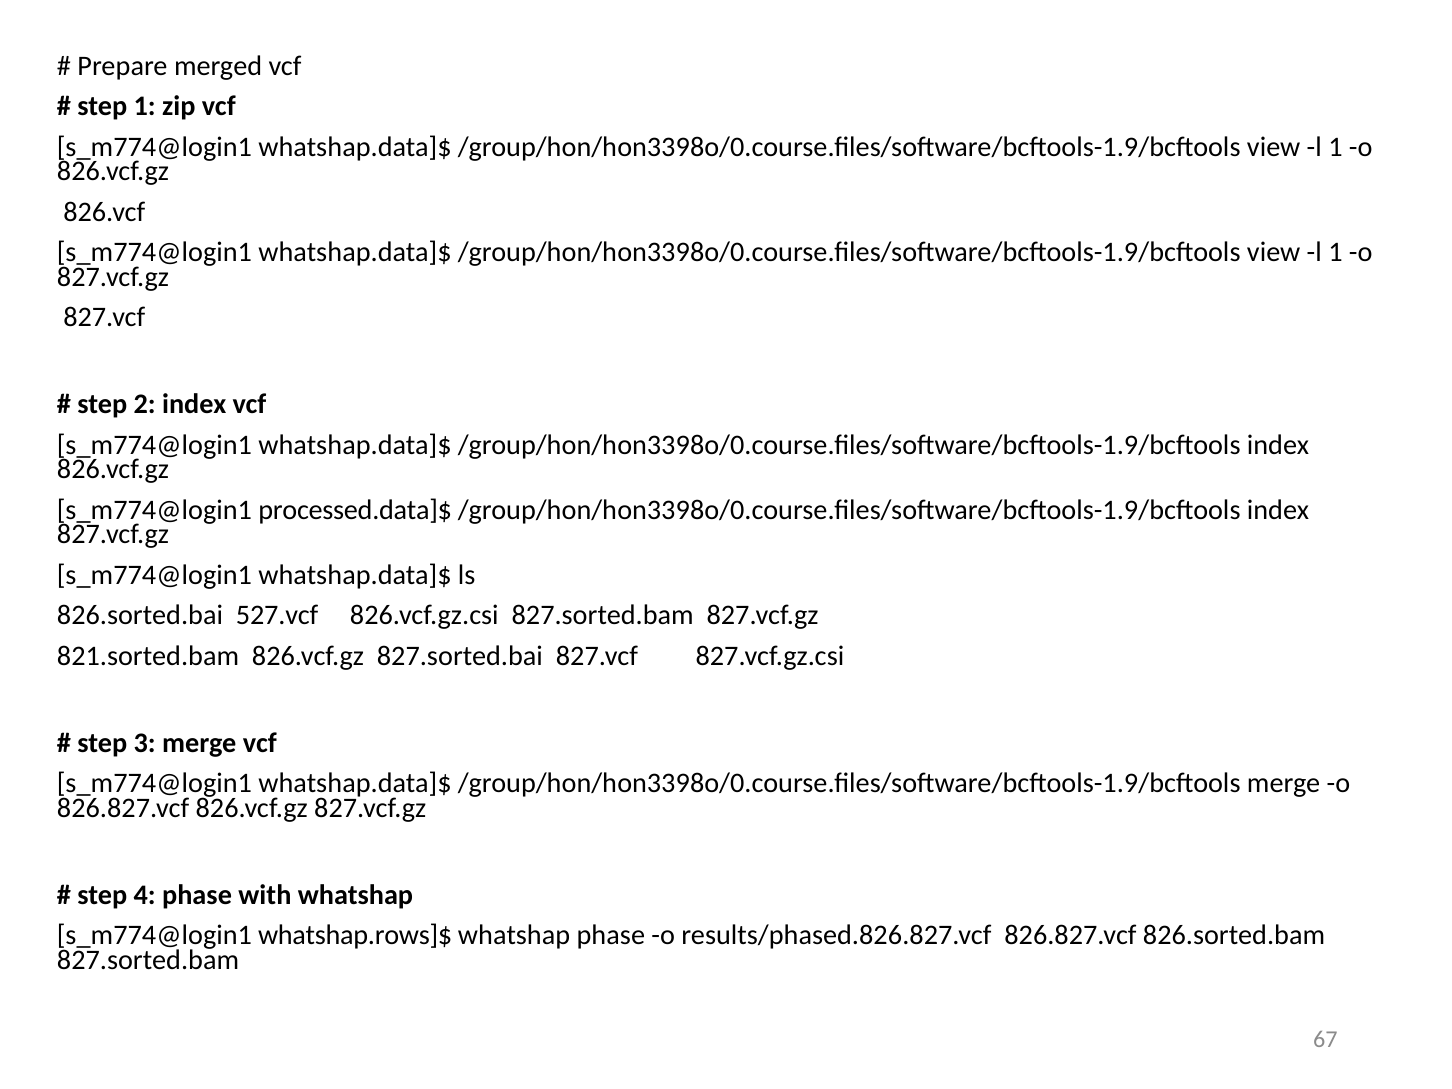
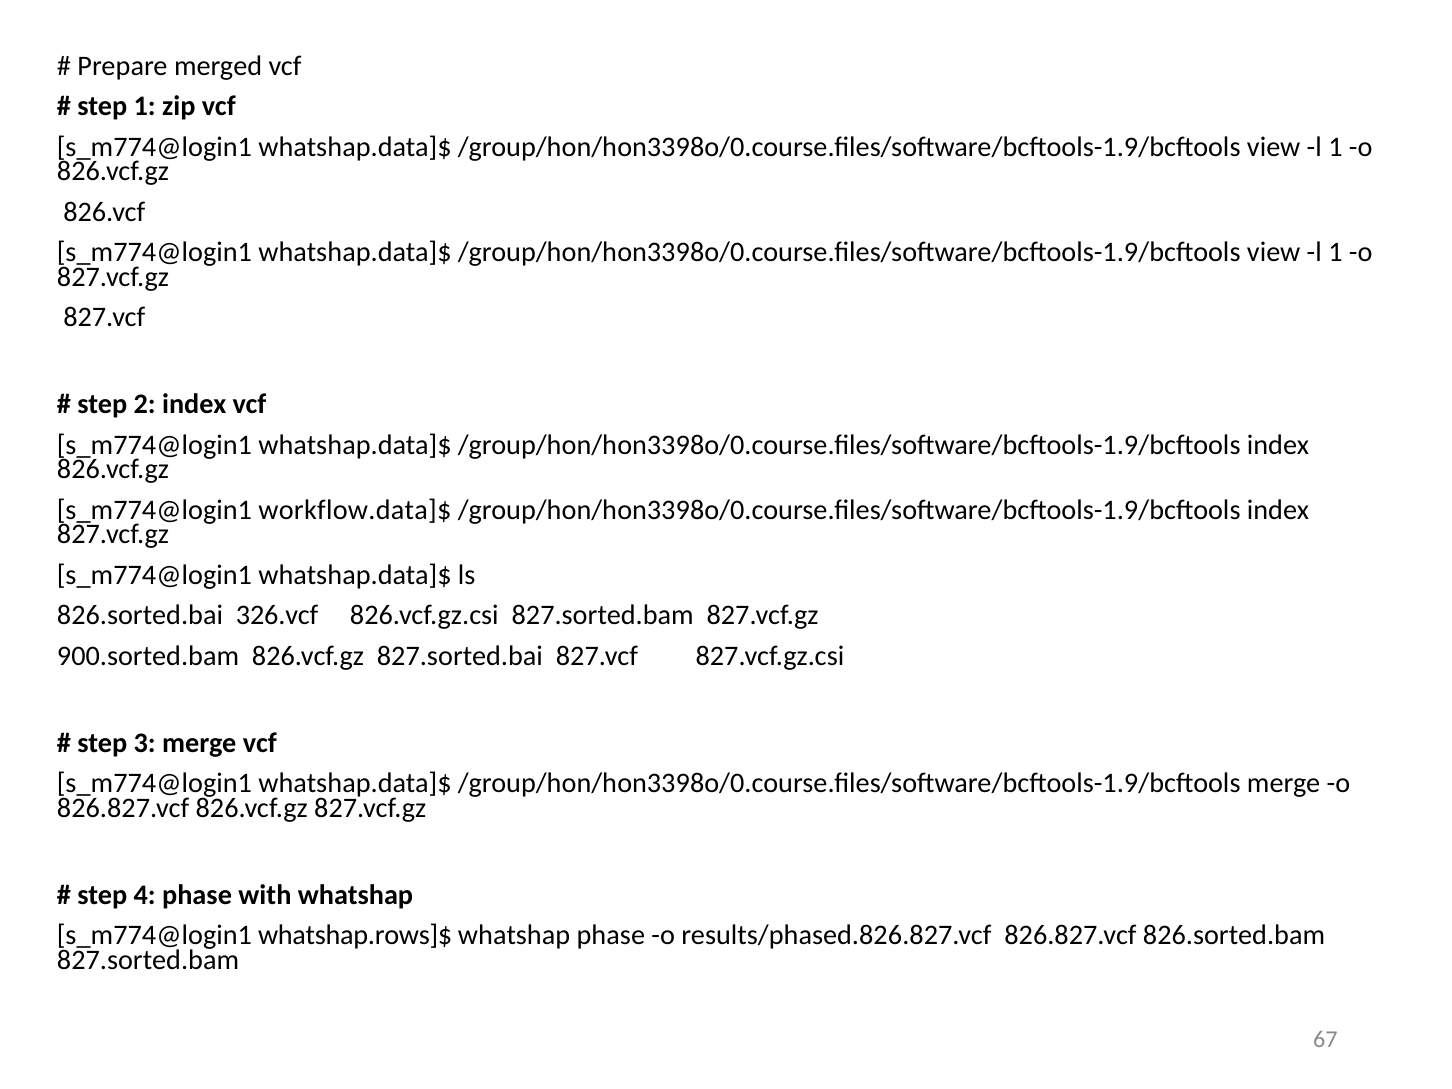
processed.data]$: processed.data]$ -> workflow.data]$ (355, 510)
527.vcf: 527.vcf -> 326.vcf (277, 615)
821.sorted.bam: 821.sorted.bam -> 900.sorted.bam (148, 656)
